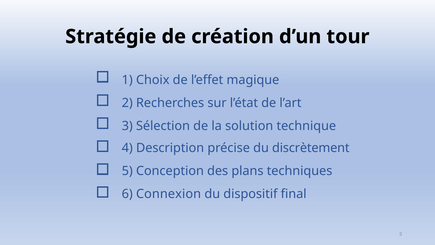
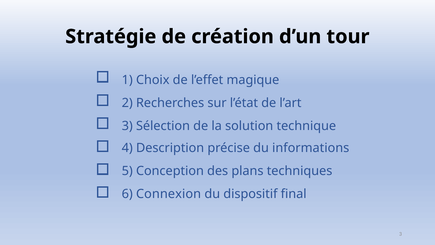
discrètement: discrètement -> informations (311, 148)
